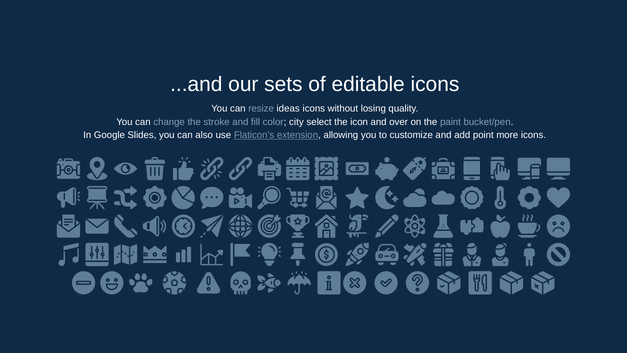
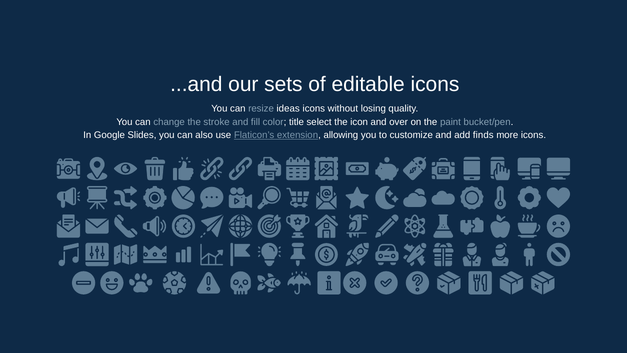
city: city -> title (296, 122)
point: point -> finds (483, 135)
